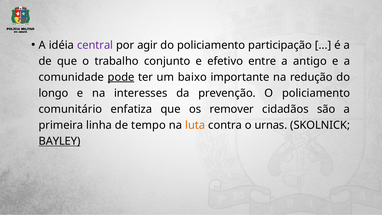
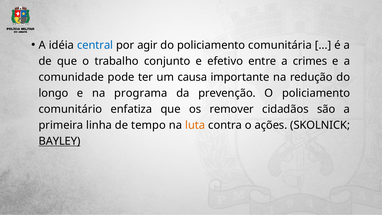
central colour: purple -> blue (95, 45)
participação: participação -> comunitária (280, 45)
antigo: antigo -> crimes (310, 61)
pode underline: present -> none (121, 77)
baixo: baixo -> causa (192, 77)
interesses: interesses -> programa (141, 93)
urnas: urnas -> ações (271, 125)
